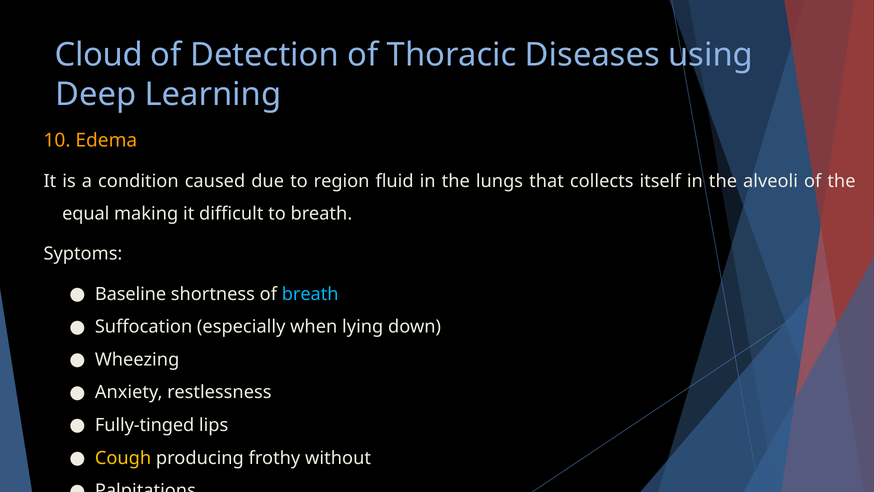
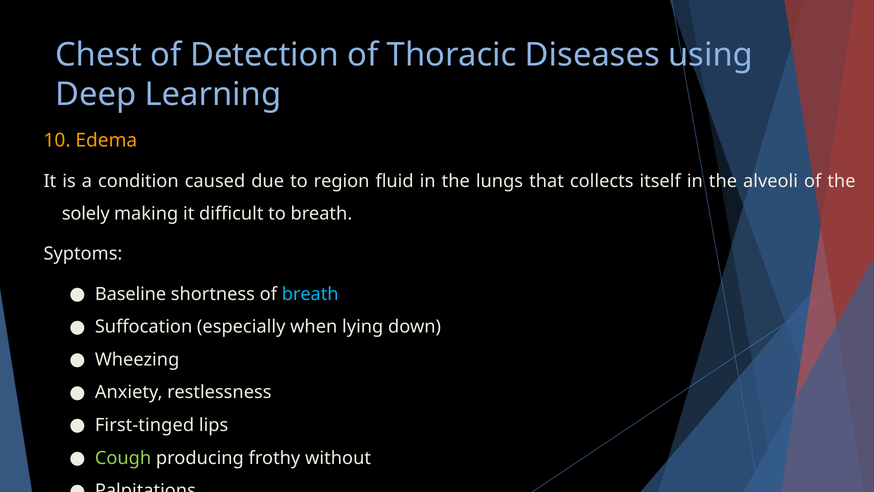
Cloud: Cloud -> Chest (99, 55)
equal: equal -> solely (86, 214)
Fully-tinged: Fully-tinged -> First-tinged (145, 425)
Cough colour: yellow -> light green (123, 458)
